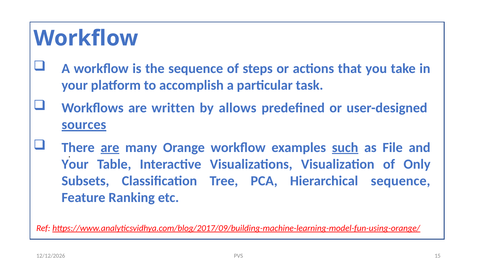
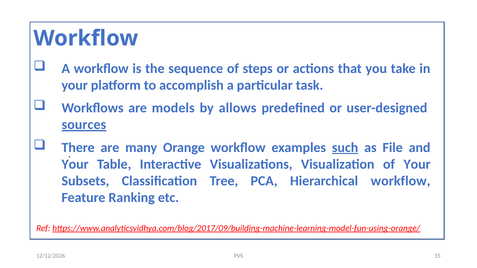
written: written -> models (173, 108)
are underline: present -> none (110, 148)
of Only: Only -> Your (417, 164)
Hierarchical sequence: sequence -> workflow (401, 181)
